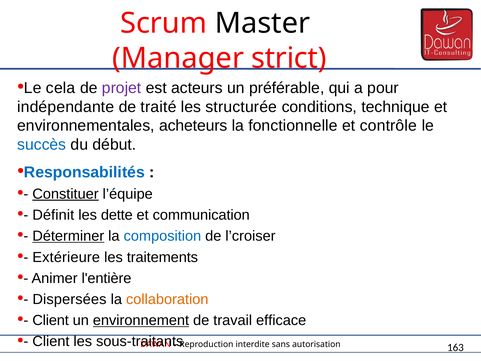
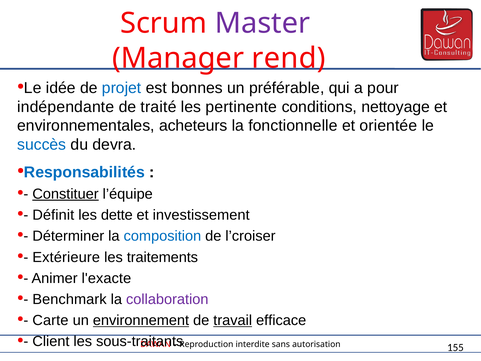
Master colour: black -> purple (262, 23)
strict: strict -> rend (289, 58)
cela: cela -> idée (61, 88)
projet colour: purple -> blue (122, 88)
acteurs: acteurs -> bonnes (197, 88)
structurée: structurée -> pertinente (241, 107)
technique: technique -> nettoyage (396, 107)
contrôle: contrôle -> orientée (388, 126)
début: début -> devra (114, 145)
communication: communication -> investissement (201, 215)
Déterminer underline: present -> none (68, 236)
l'entière: l'entière -> l'exacte (106, 278)
Dispersées: Dispersées -> Benchmark (69, 299)
collaboration colour: orange -> purple (167, 299)
Client: Client -> Carte (50, 320)
travail underline: none -> present (233, 320)
163: 163 -> 155 (455, 347)
